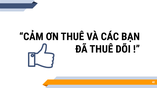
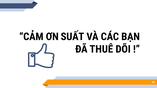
ƠN THUÊ: THUÊ -> SUẤT (72, 37)
